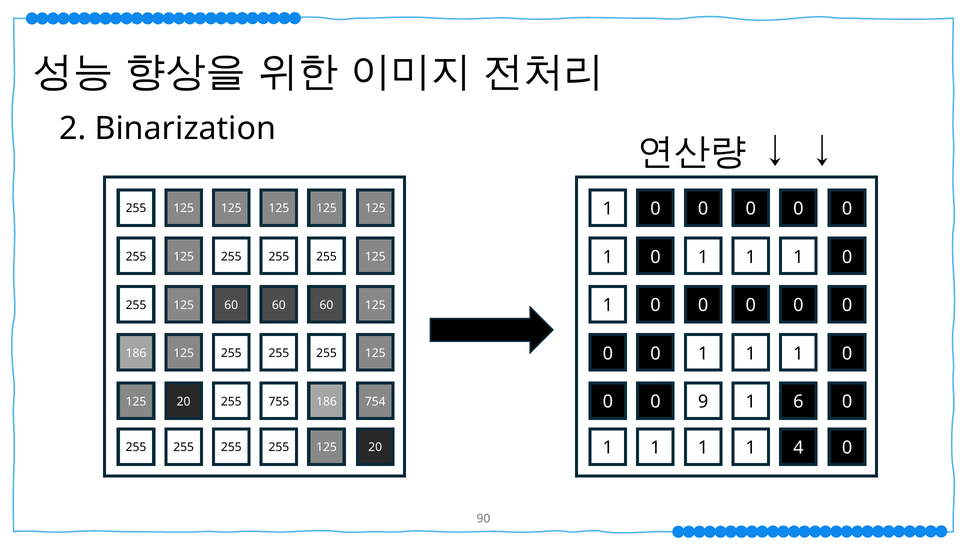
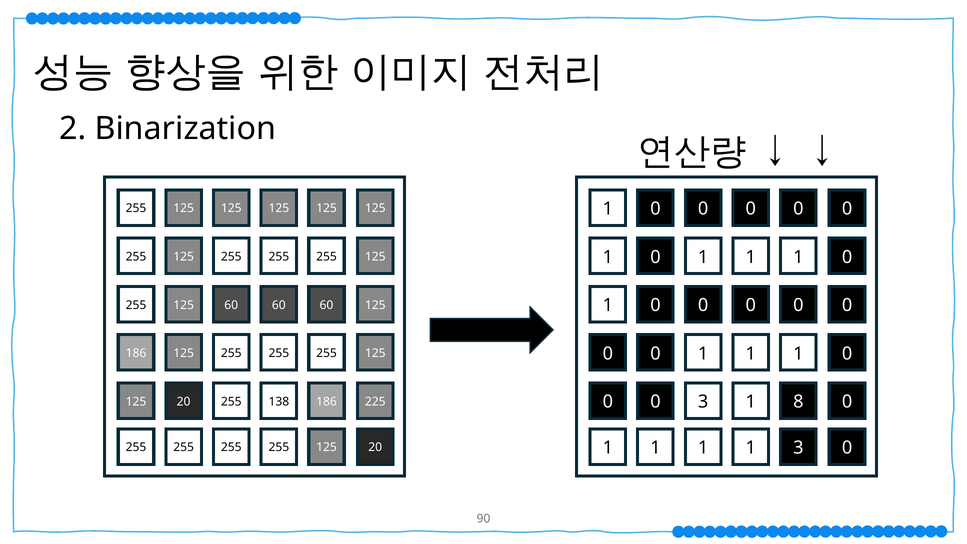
0 9: 9 -> 3 (703, 402)
6: 6 -> 8 (798, 402)
755: 755 -> 138 (279, 402)
754: 754 -> 225 (375, 402)
1 4: 4 -> 3 (798, 448)
